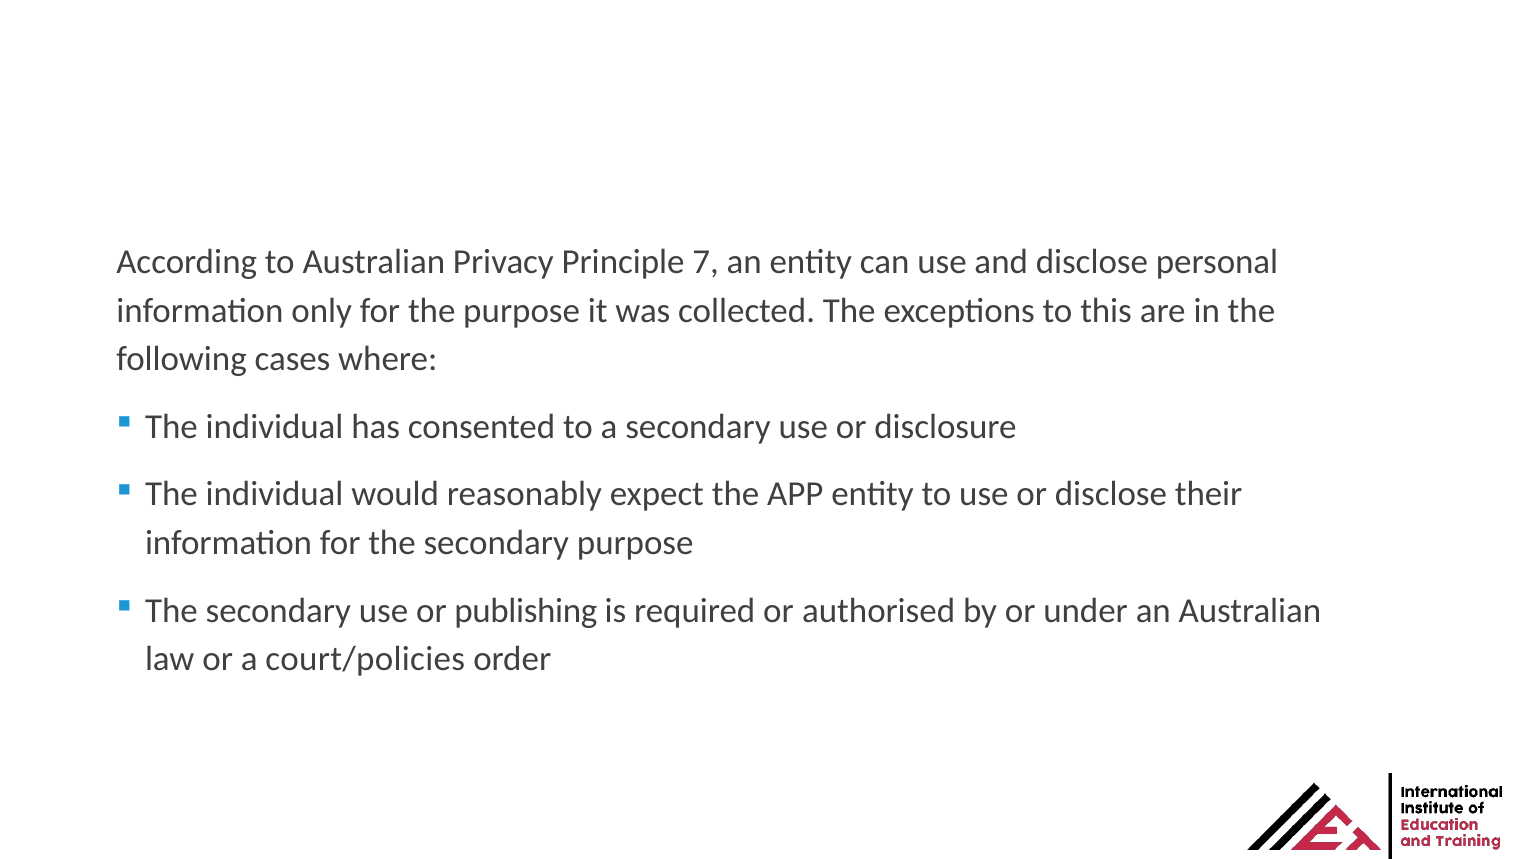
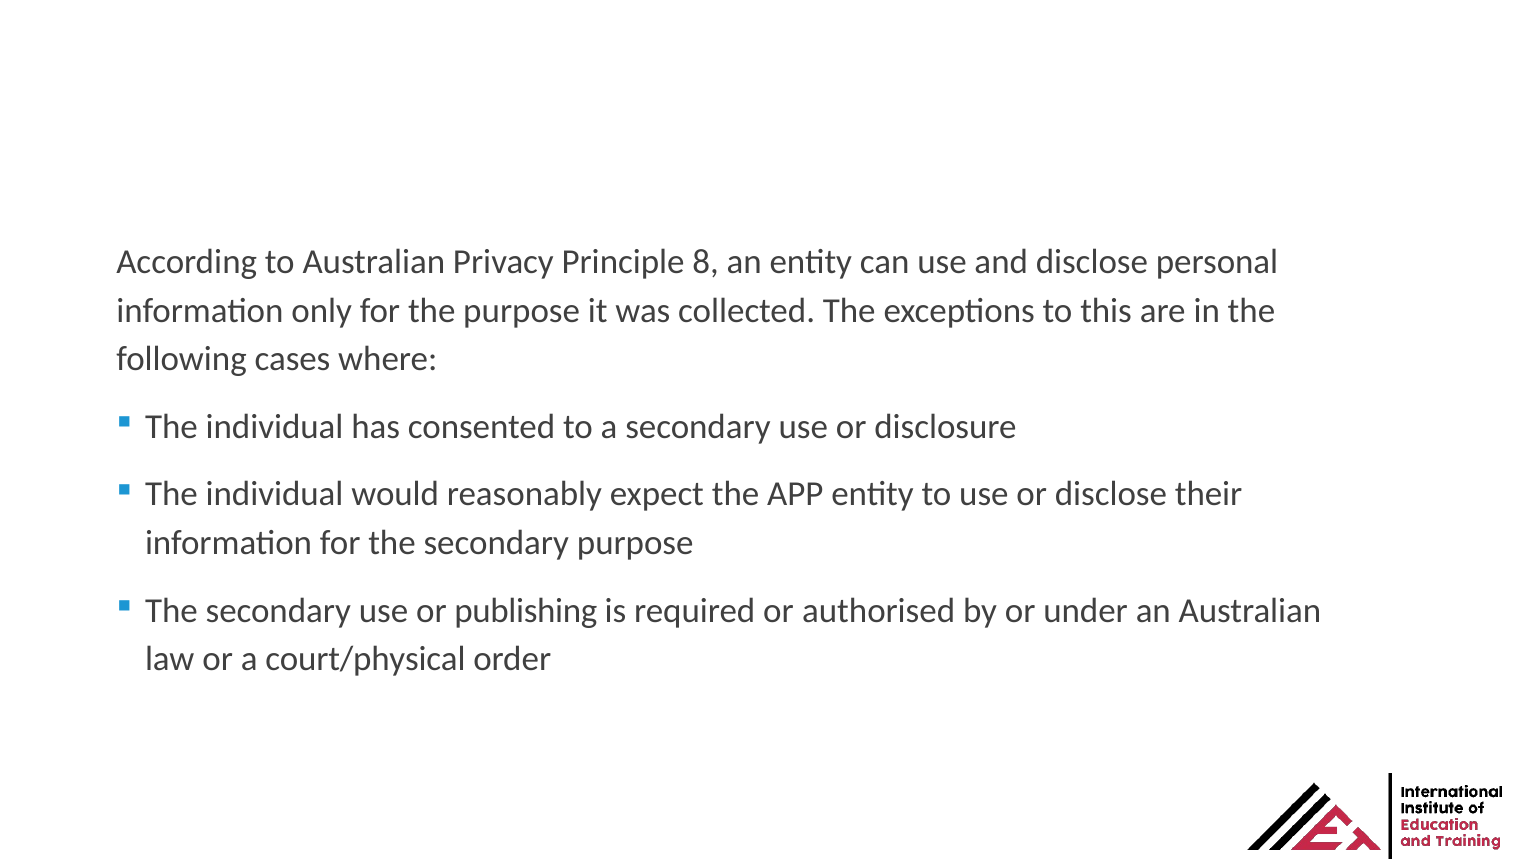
7: 7 -> 8 (706, 262)
court/policies: court/policies -> court/physical (365, 659)
